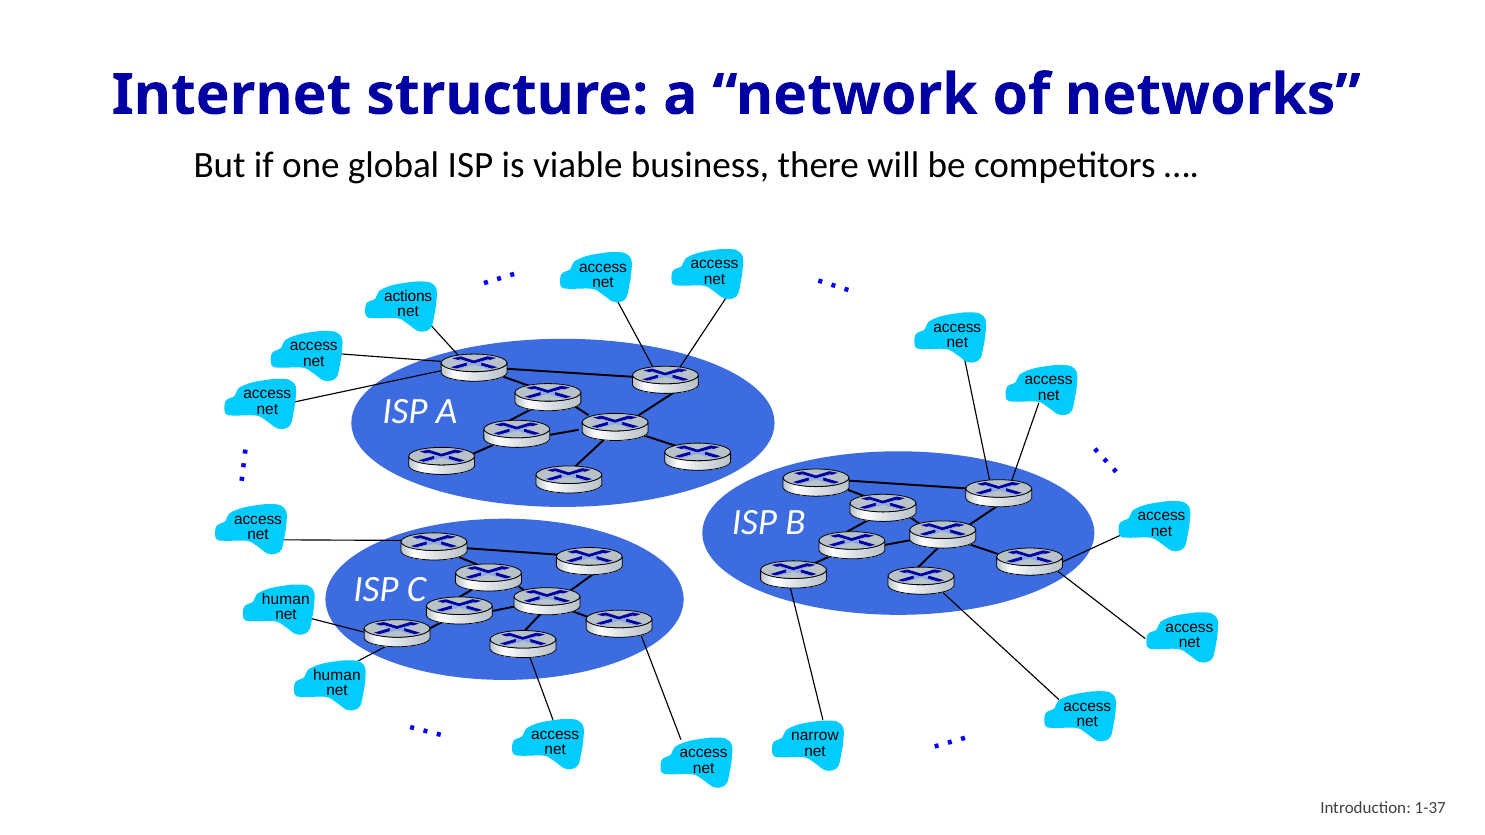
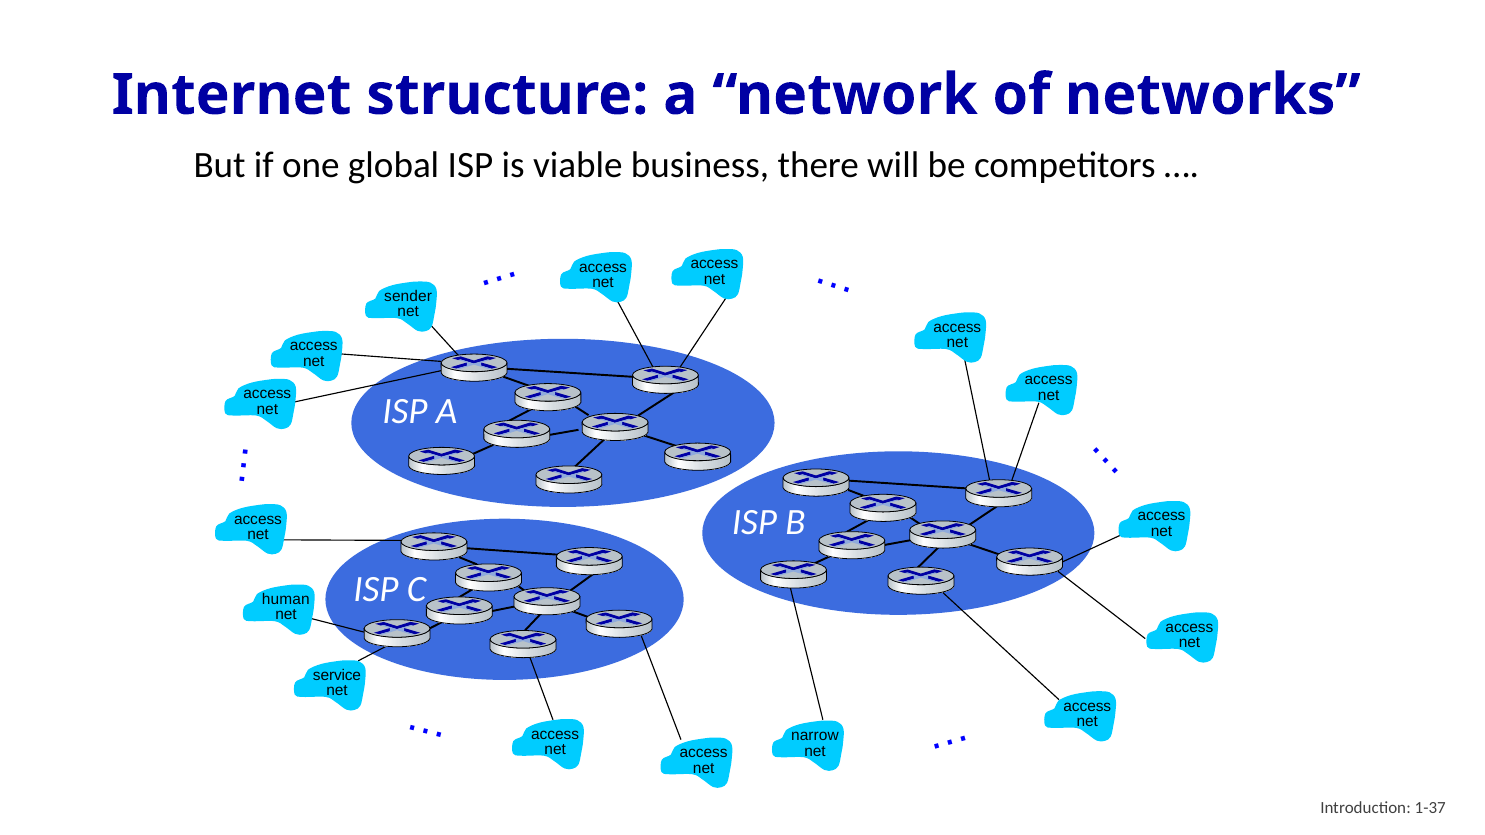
actions: actions -> sender (408, 296)
human: human -> service (337, 675)
